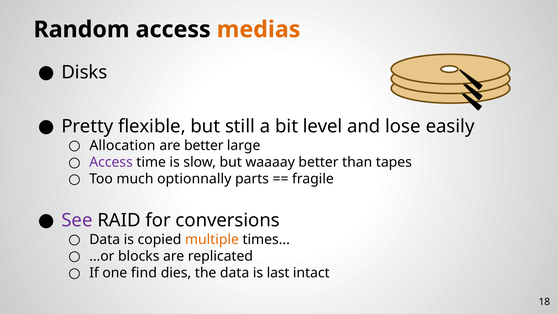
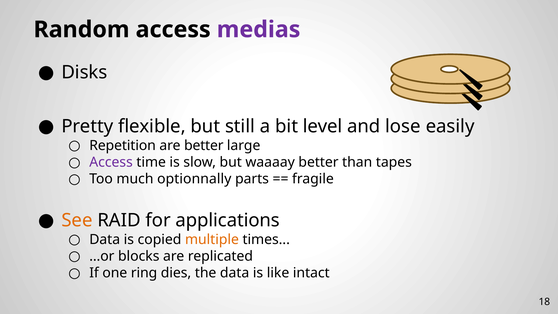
medias colour: orange -> purple (259, 30)
Allocation: Allocation -> Repetition (123, 145)
See colour: purple -> orange (77, 220)
conversions: conversions -> applications (228, 220)
find: find -> ring (144, 273)
last: last -> like (278, 273)
